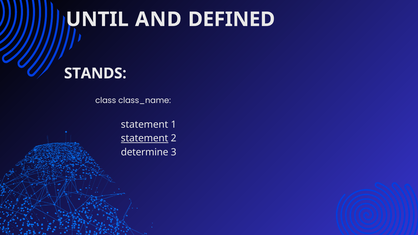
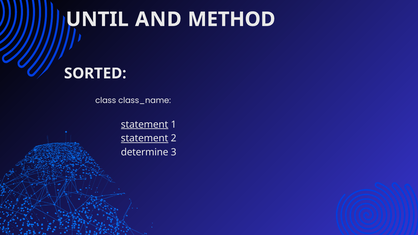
DEFINED: DEFINED -> METHOD (232, 19)
STANDS: STANDS -> SORTED (95, 73)
statement underline: none -> present (145, 125)
